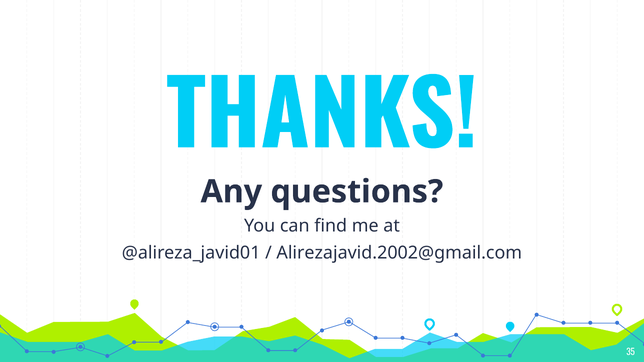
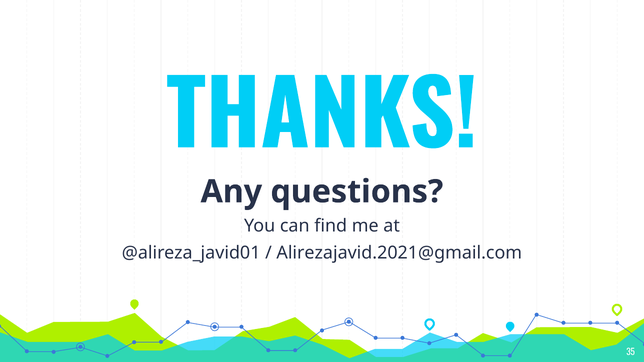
Alirezajavid.2002@gmail.com: Alirezajavid.2002@gmail.com -> Alirezajavid.2021@gmail.com (399, 253)
